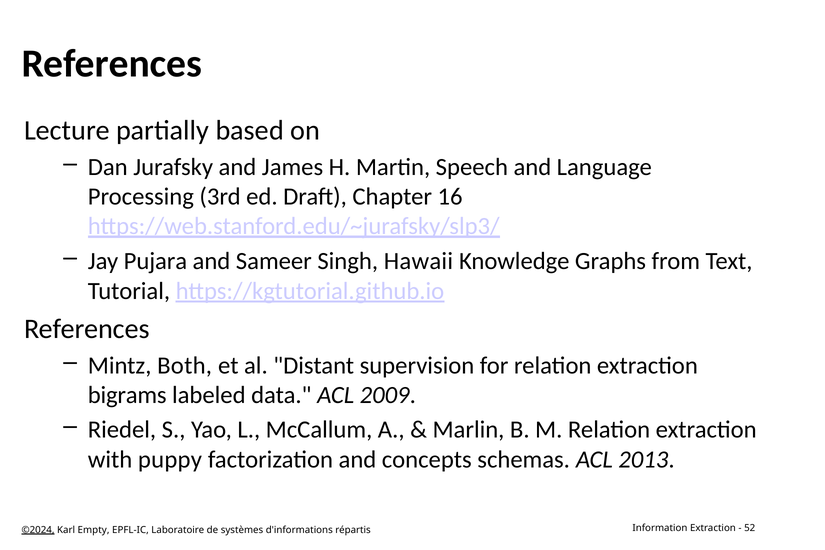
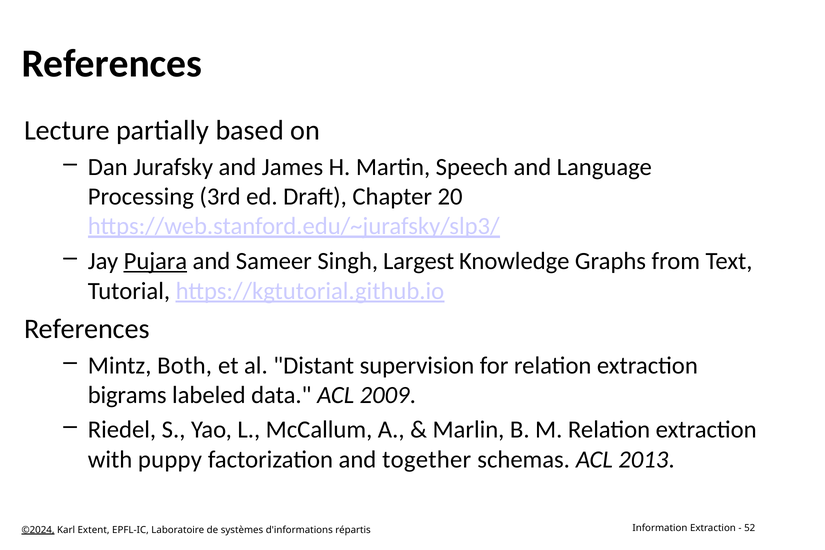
16: 16 -> 20 (450, 197)
Pujara underline: none -> present (155, 261)
Hawaii: Hawaii -> Largest (419, 261)
concepts: concepts -> together (427, 460)
Empty: Empty -> Extent (94, 530)
